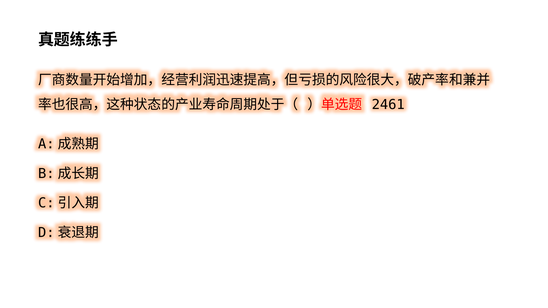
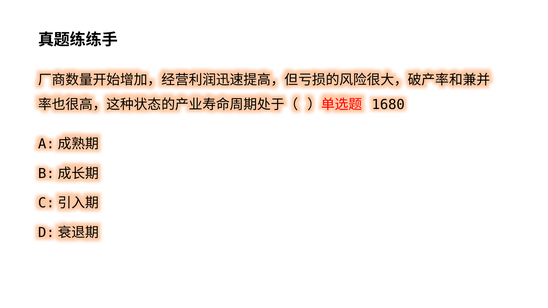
2461: 2461 -> 1680 (388, 105)
